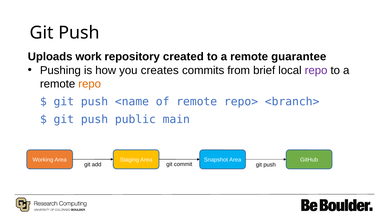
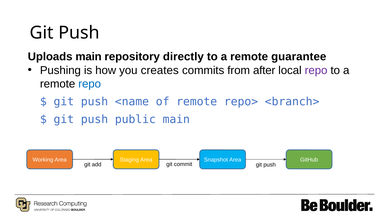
Uploads work: work -> main (89, 57)
created: created -> directly (183, 57)
brief: brief -> after (264, 70)
repo colour: orange -> blue (90, 84)
